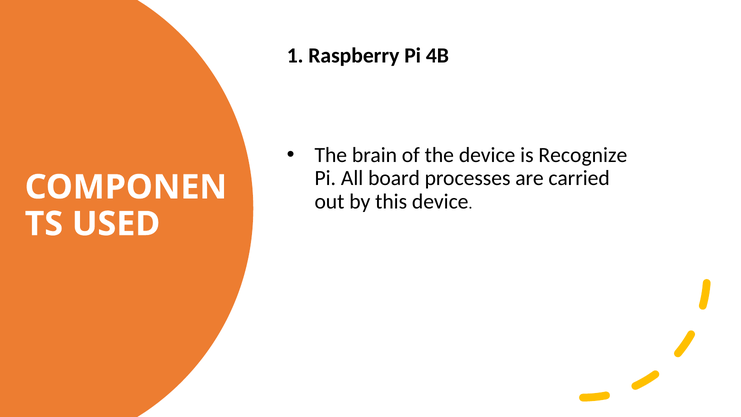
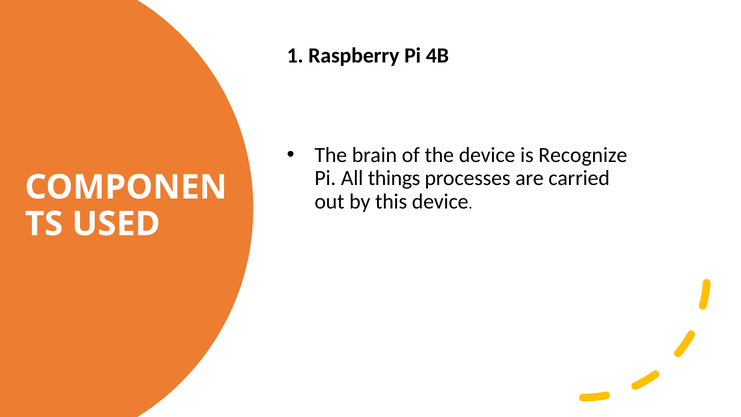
board: board -> things (394, 178)
